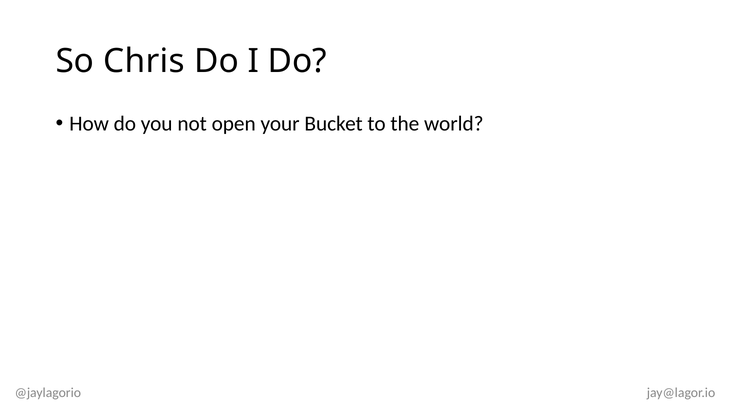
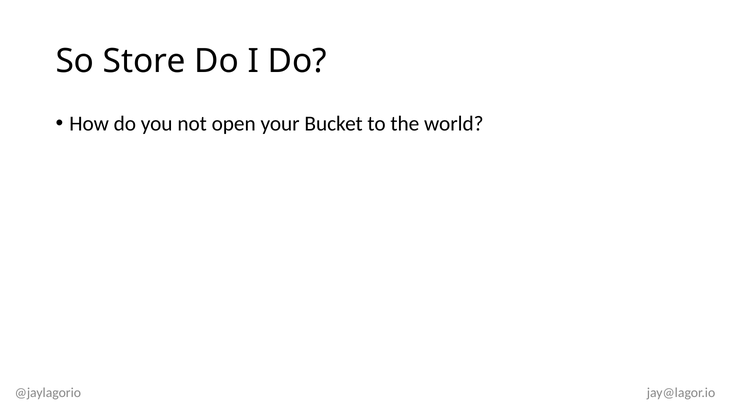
Chris: Chris -> Store (144, 61)
